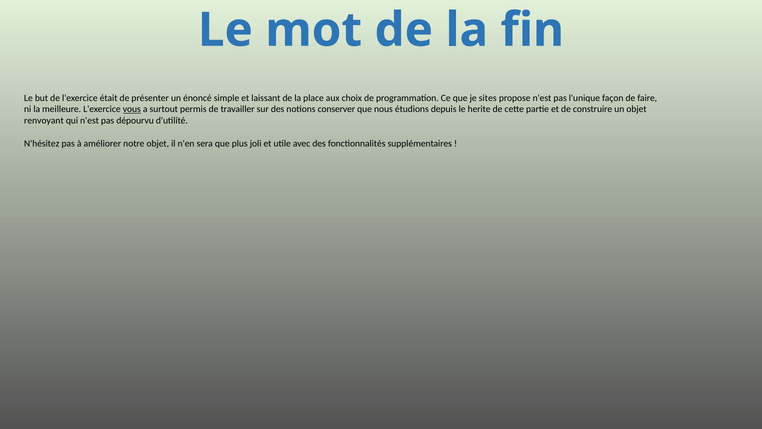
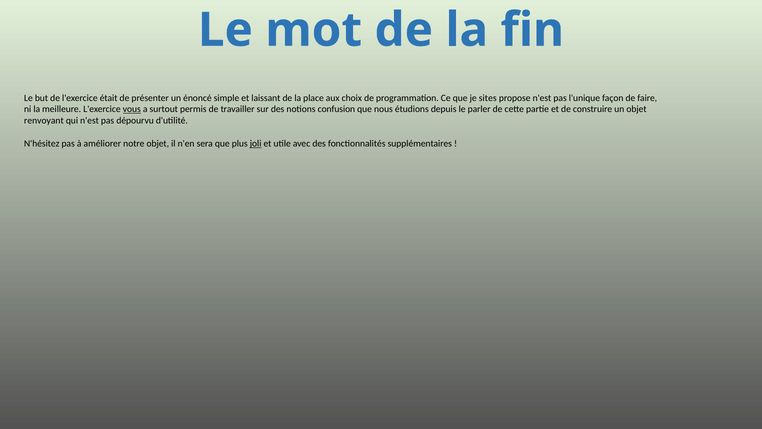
conserver: conserver -> confusion (336, 109)
herite: herite -> parler (479, 109)
joli underline: none -> present (256, 143)
